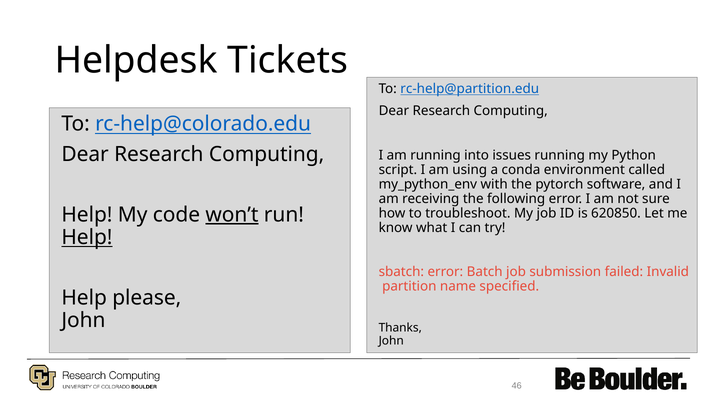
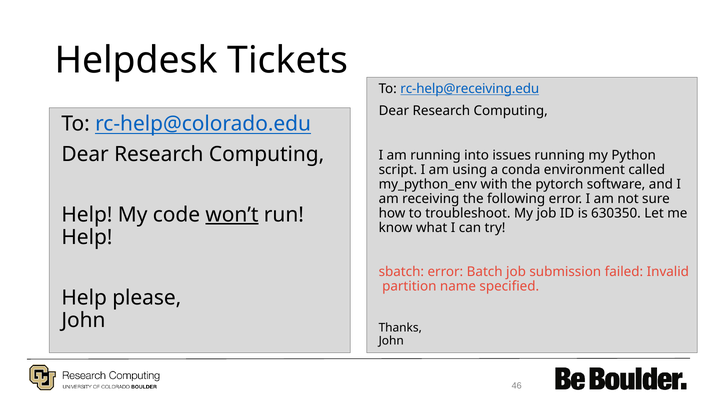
rc-help@partition.edu: rc-help@partition.edu -> rc-help@receiving.edu (470, 88)
620850: 620850 -> 630350 (616, 213)
Help underline: present -> none (87, 237)
